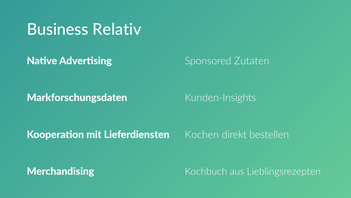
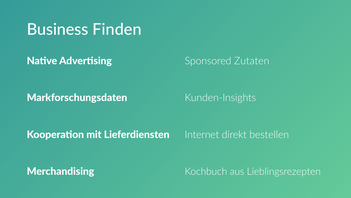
Relativ: Relativ -> Finden (117, 29)
Kochen: Kochen -> Internet (202, 134)
